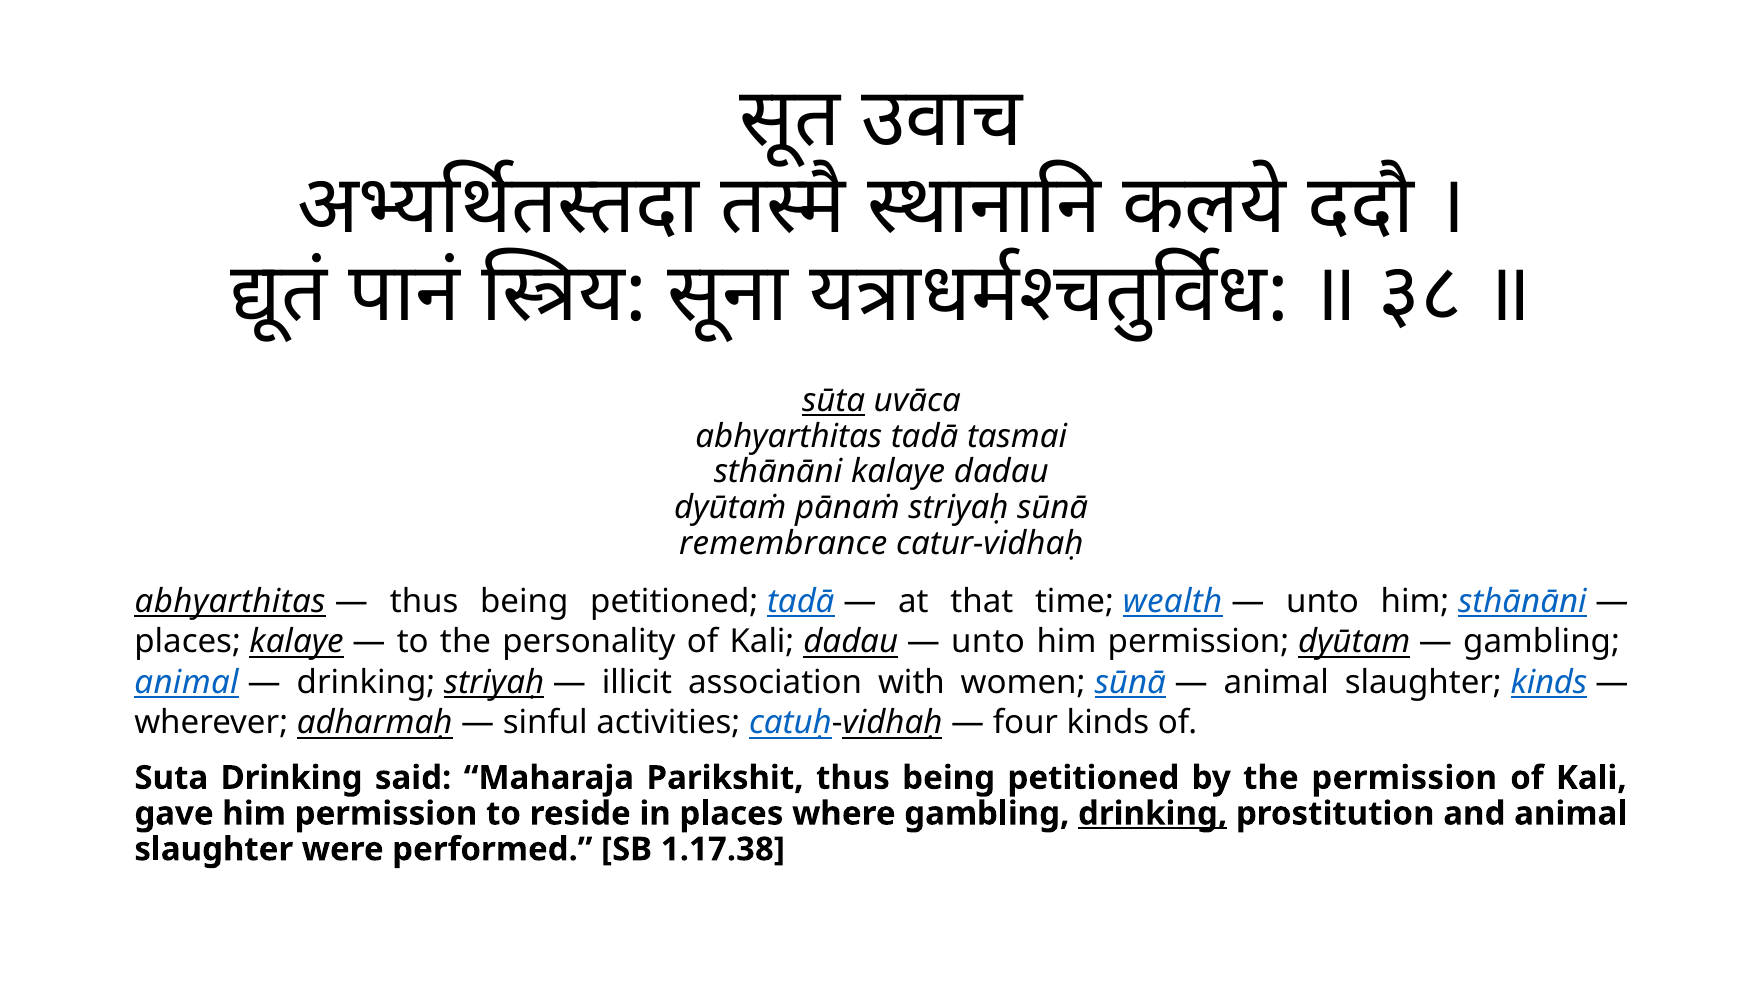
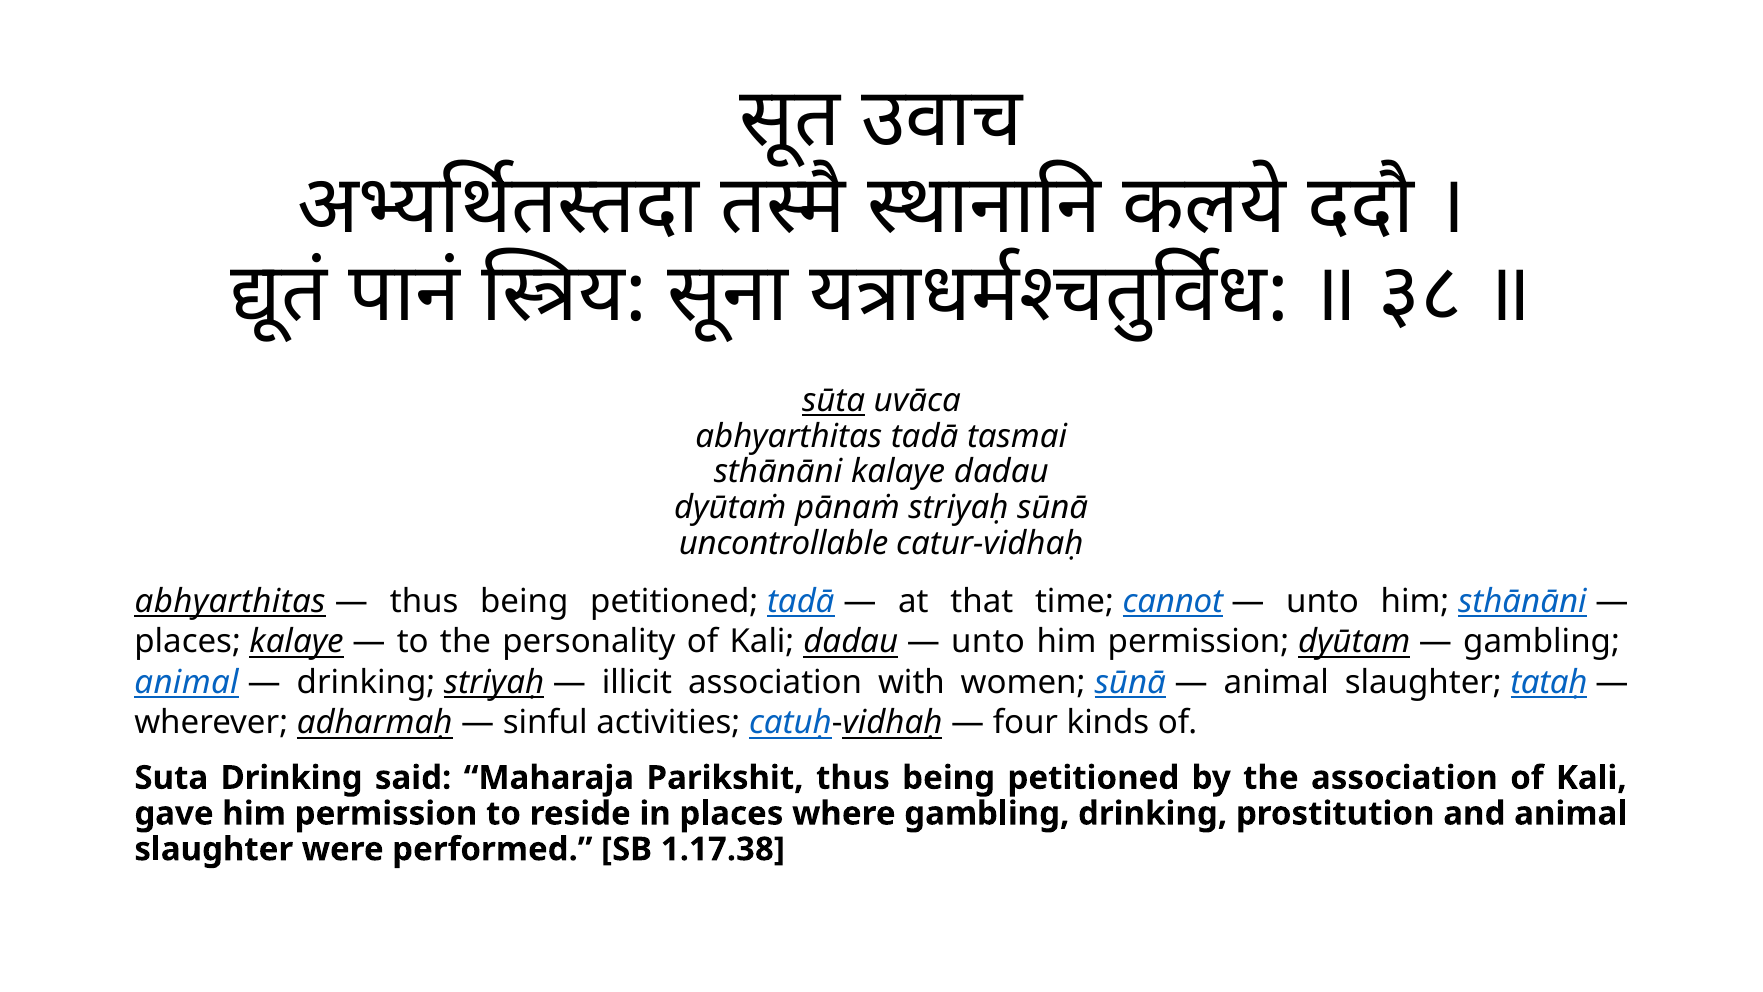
remembrance: remembrance -> uncontrollable (784, 543)
wealth: wealth -> cannot (1173, 601)
slaughter kinds: kinds -> tataḥ (1549, 682)
the permission: permission -> association (1404, 778)
drinking underline: present -> none (1153, 813)
